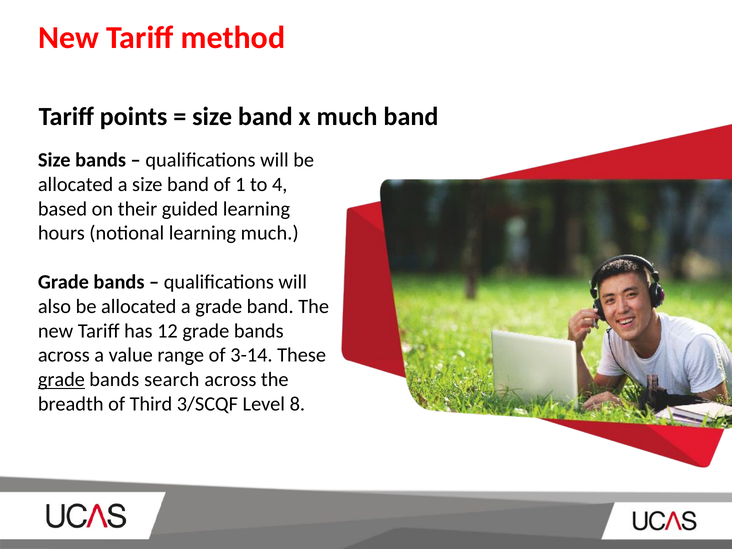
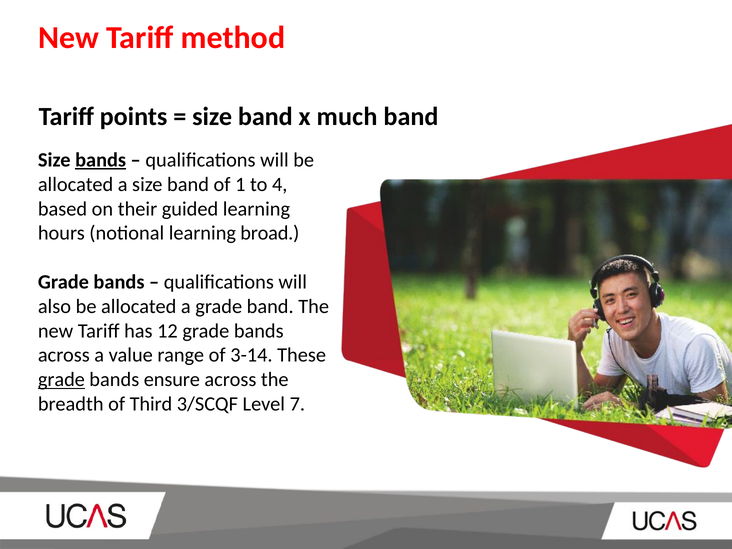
bands underline: none -> present (101, 160)
learning much: much -> broad (270, 233)
search: search -> ensure (172, 380)
8: 8 -> 7 (297, 404)
